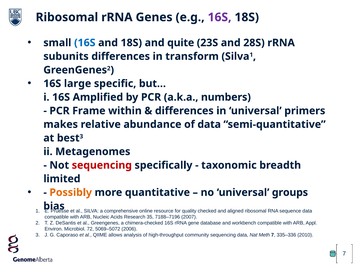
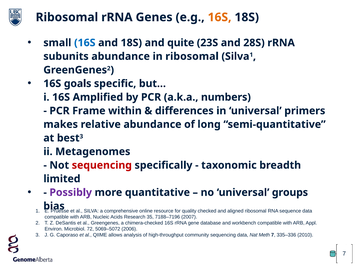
16S colour: purple -> orange (220, 17)
subunits differences: differences -> abundance (121, 56)
in transform: transform -> ribosomal (192, 56)
large: large -> goals (78, 84)
of data: data -> long (209, 124)
Possibly colour: orange -> purple (71, 192)
